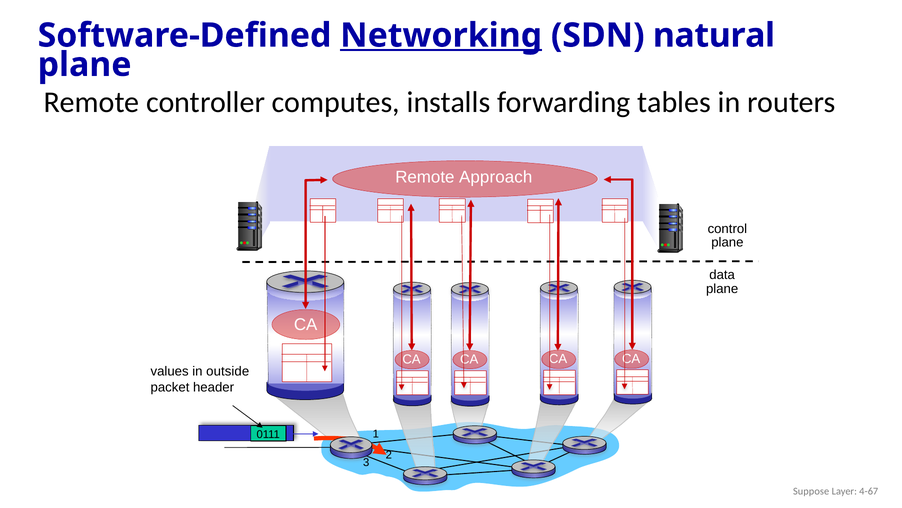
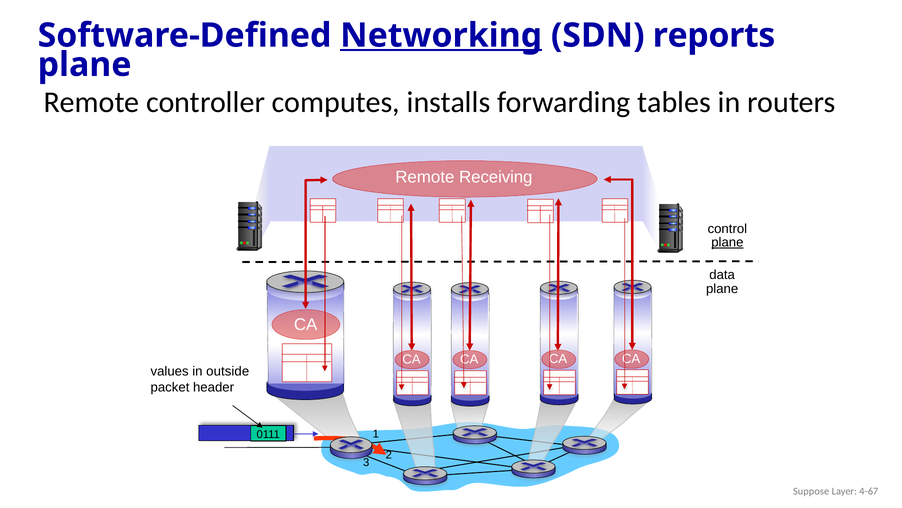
natural: natural -> reports (714, 35)
Approach: Approach -> Receiving (496, 177)
plane underline: none -> present (727, 242)
